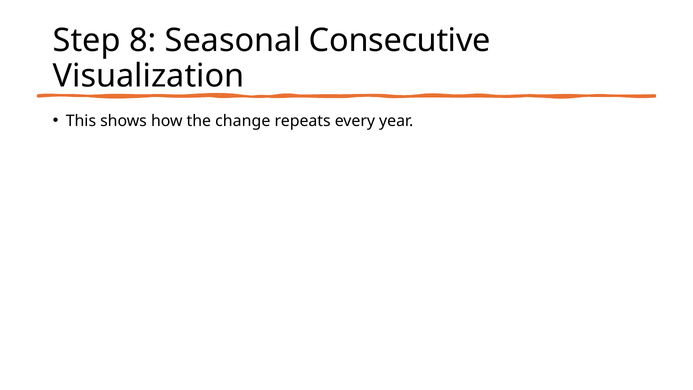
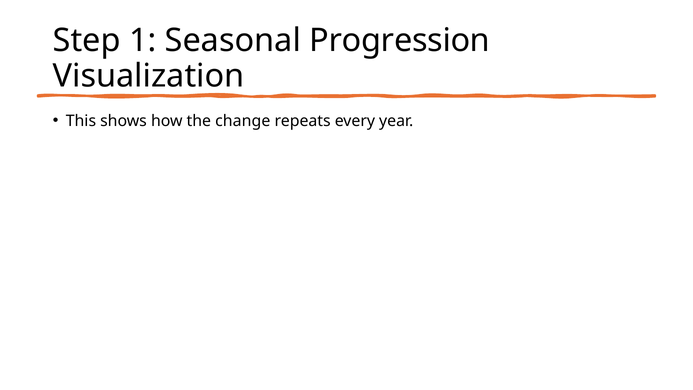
8: 8 -> 1 (143, 41)
Consecutive: Consecutive -> Progression (400, 41)
